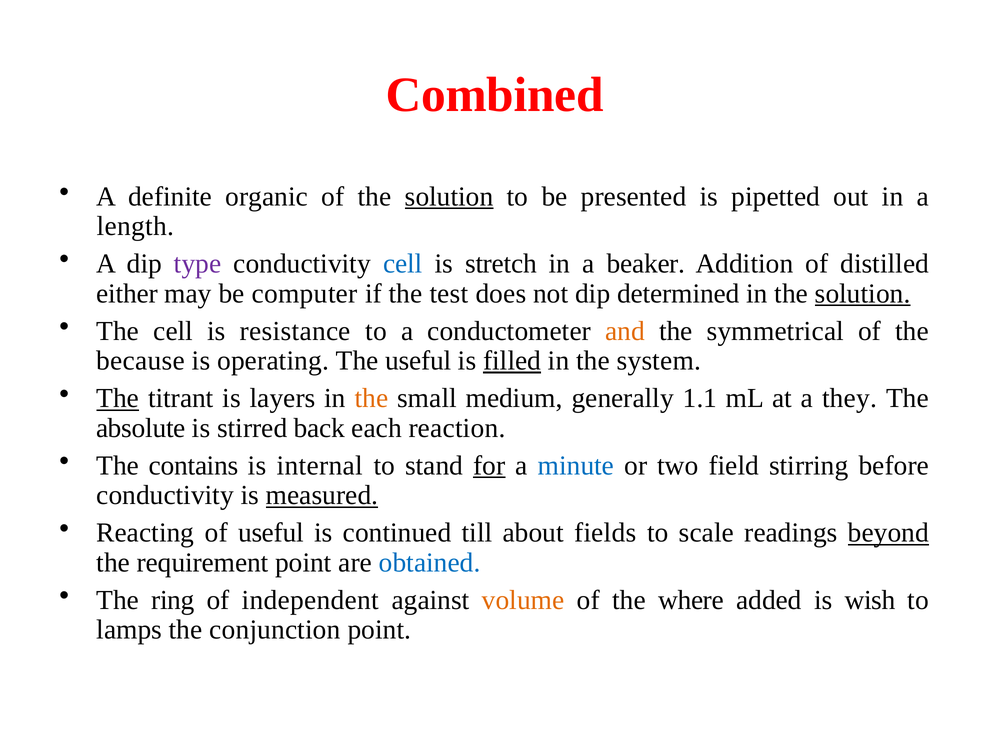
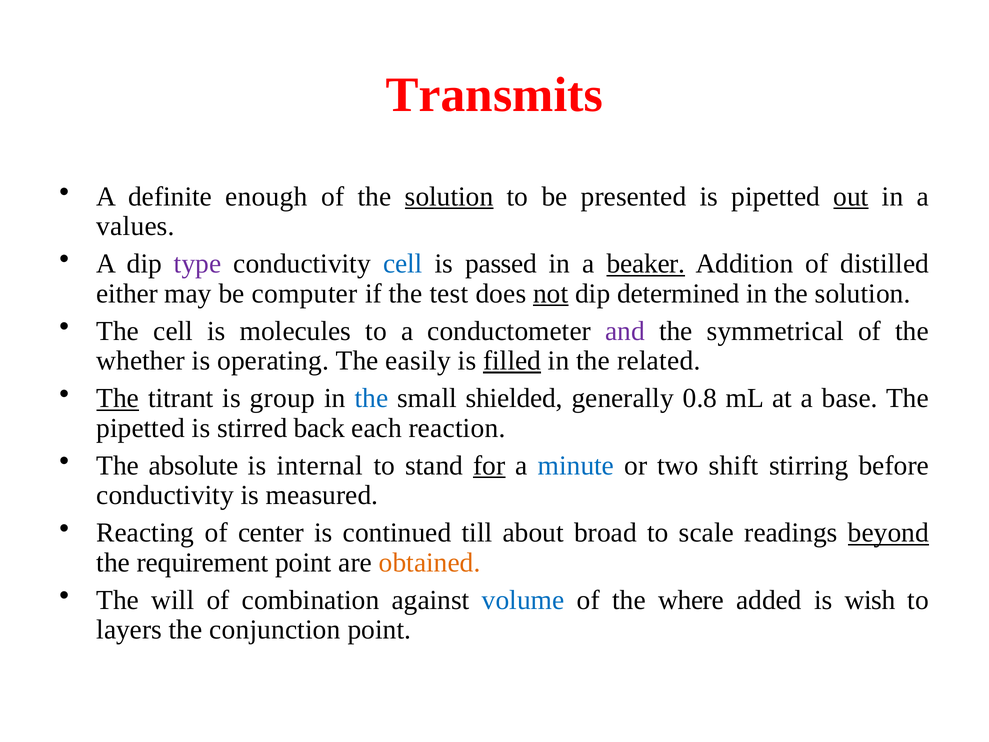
Combined: Combined -> Transmits (494, 95)
organic: organic -> enough (267, 196)
out underline: none -> present (851, 196)
length: length -> values (136, 226)
stretch: stretch -> passed (501, 264)
beaker underline: none -> present (646, 264)
not underline: none -> present (551, 293)
solution underline: present -> none (863, 293)
resistance: resistance -> molecules (295, 331)
and colour: orange -> purple (625, 331)
because: because -> whether (141, 361)
The useful: useful -> easily (418, 361)
system: system -> related (659, 361)
layers: layers -> group (282, 398)
the colour: orange -> blue (371, 398)
medium: medium -> shielded (514, 398)
1.1: 1.1 -> 0.8 (700, 398)
they: they -> base (850, 398)
absolute: absolute -> pipetted (141, 428)
contains: contains -> absolute (194, 465)
field: field -> shift (734, 465)
measured underline: present -> none (322, 495)
of useful: useful -> center (271, 533)
fields: fields -> broad (605, 533)
obtained colour: blue -> orange (430, 562)
ring: ring -> will (173, 600)
independent: independent -> combination (311, 600)
volume colour: orange -> blue (523, 600)
lamps: lamps -> layers (129, 630)
